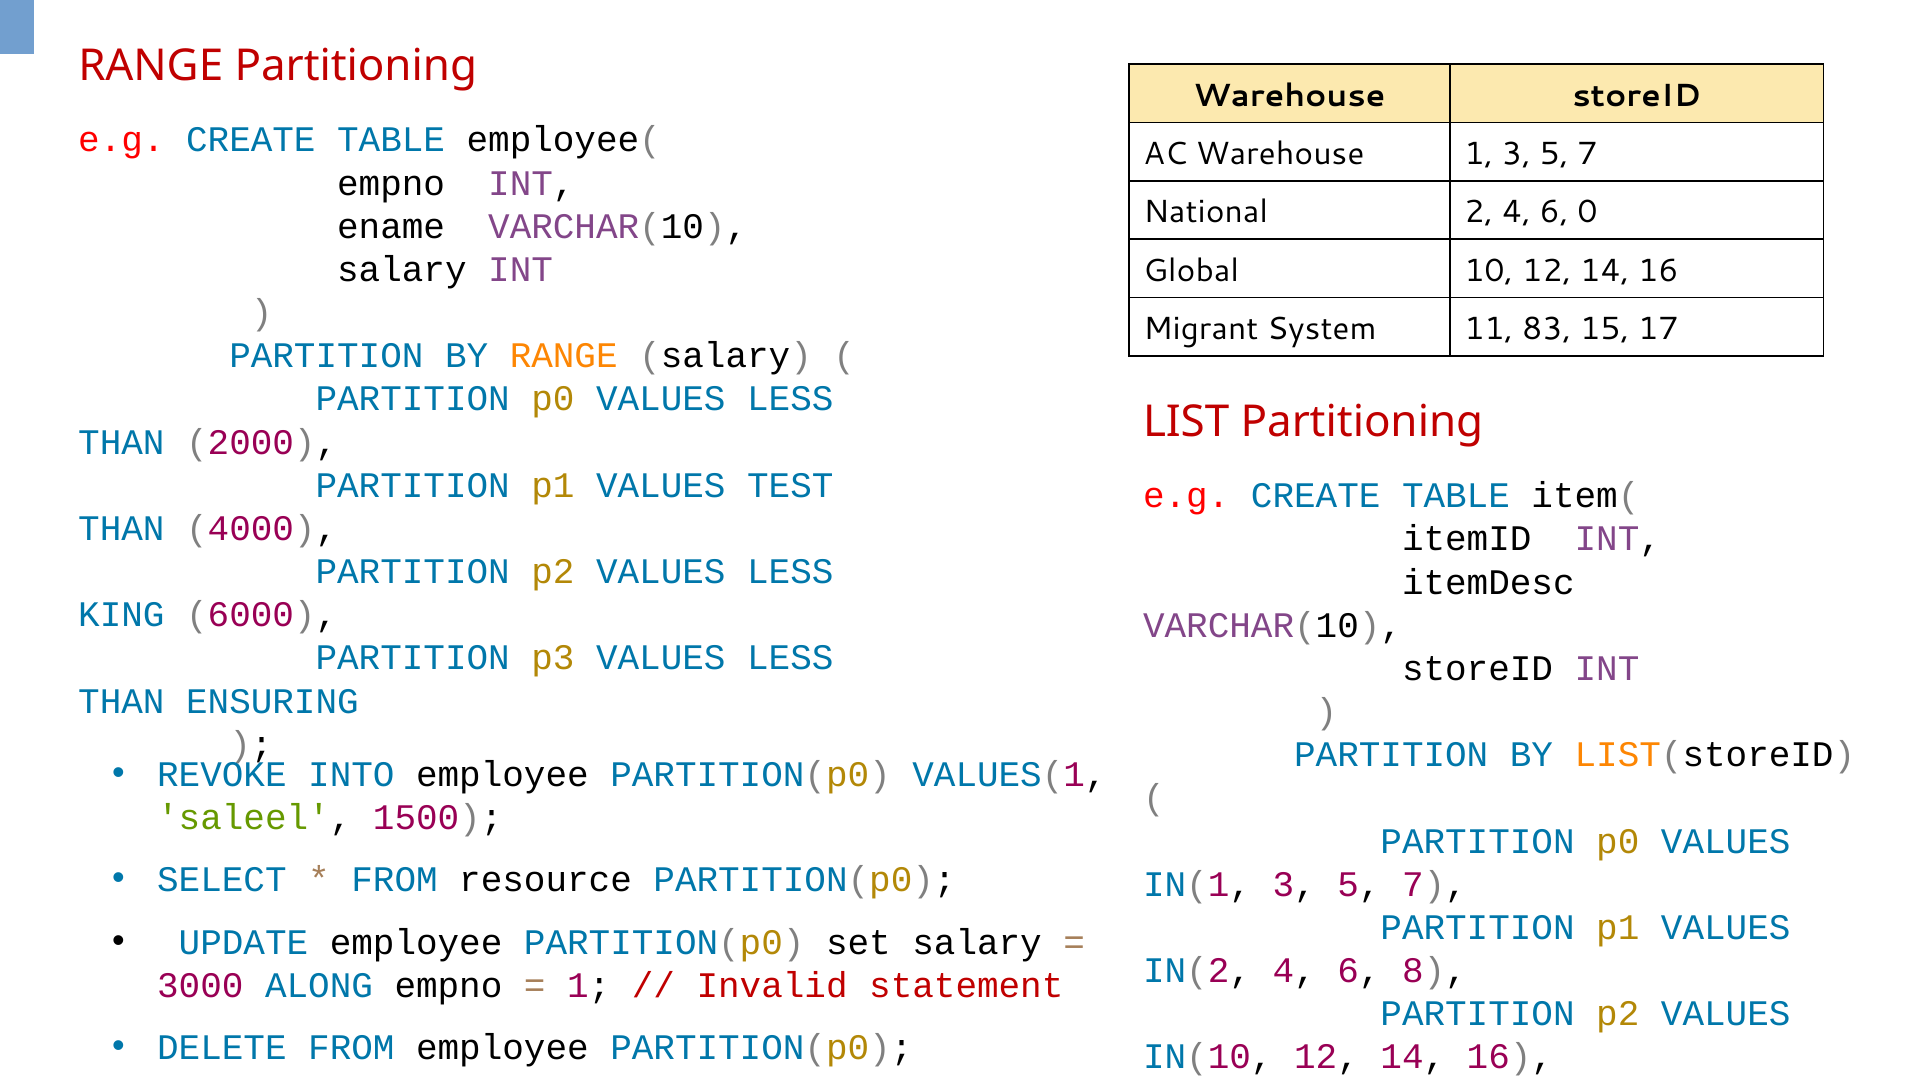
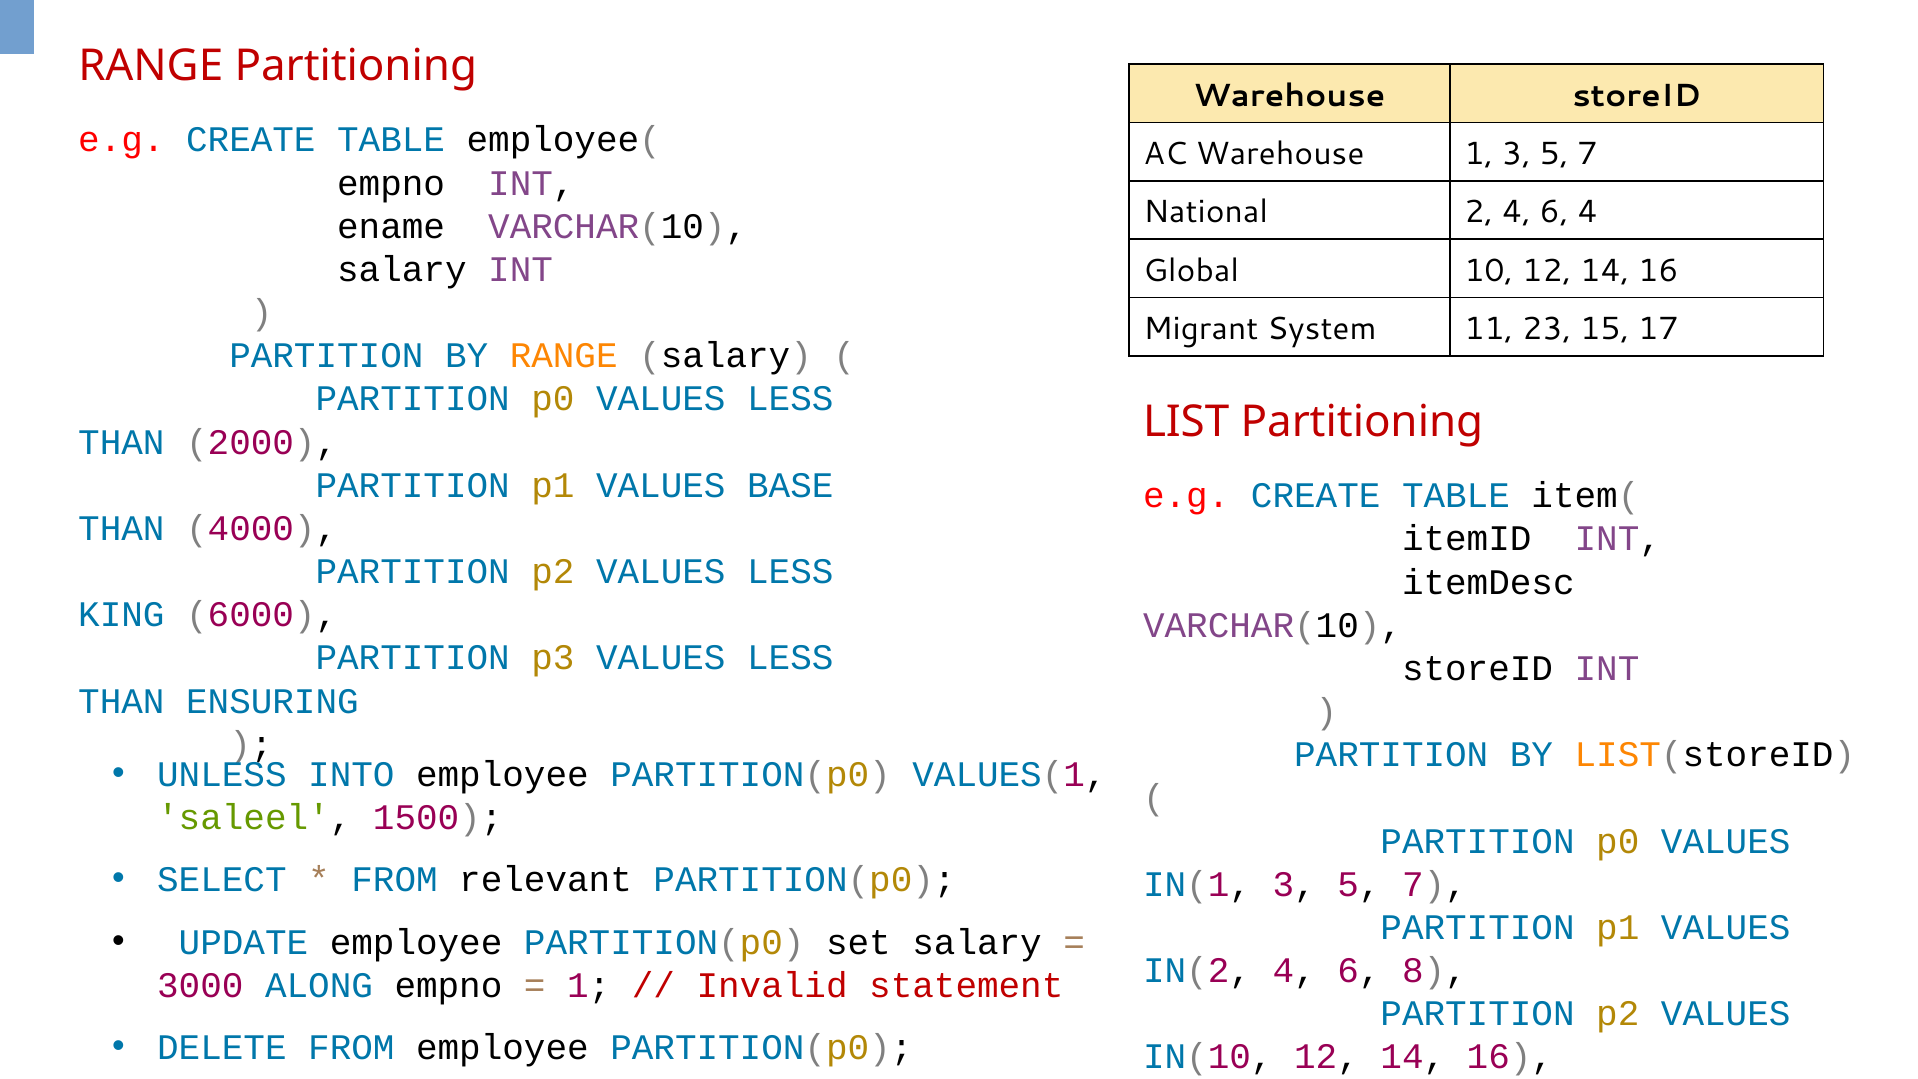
6 0: 0 -> 4 (1588, 212)
83: 83 -> 23 (1547, 329)
TEST: TEST -> BASE (790, 485)
REVOKE: REVOKE -> UNLESS (222, 774)
resource: resource -> relevant (546, 880)
